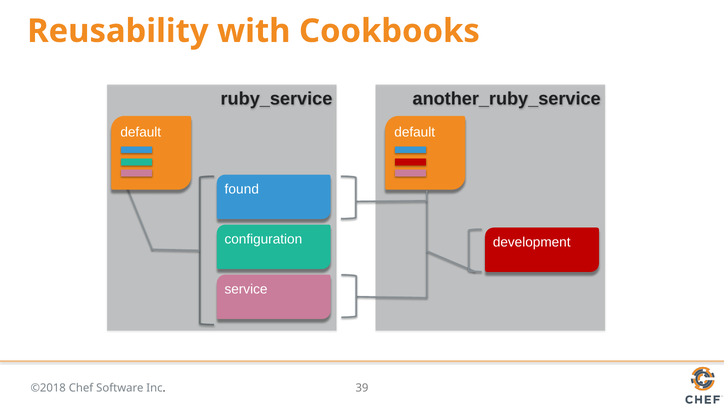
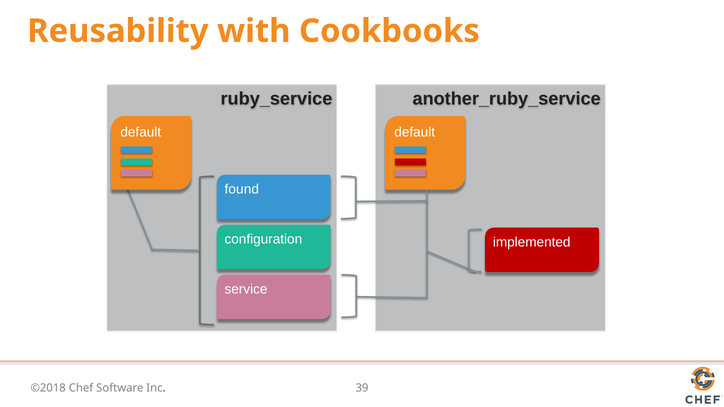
development: development -> implemented (532, 243)
